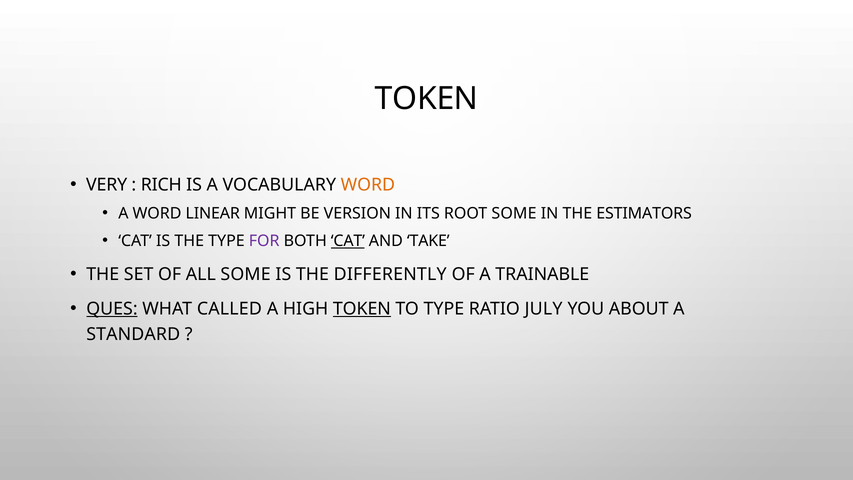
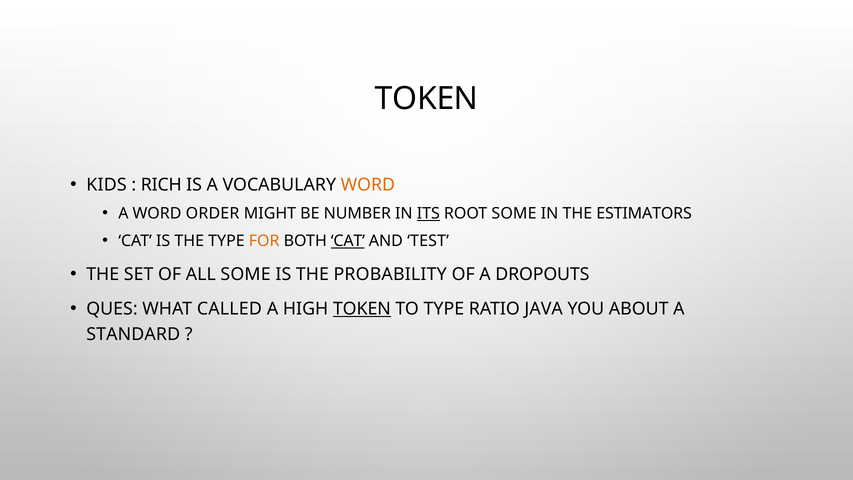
VERY: VERY -> KIDS (107, 185)
LINEAR: LINEAR -> ORDER (213, 213)
VERSION: VERSION -> NUMBER (357, 213)
ITS underline: none -> present (428, 213)
FOR colour: purple -> orange (264, 241)
TAKE: TAKE -> TEST (428, 241)
DIFFERENTLY: DIFFERENTLY -> PROBABILITY (390, 274)
TRAINABLE: TRAINABLE -> DROPOUTS (542, 274)
QUES underline: present -> none (112, 309)
JULY: JULY -> JAVA (544, 309)
